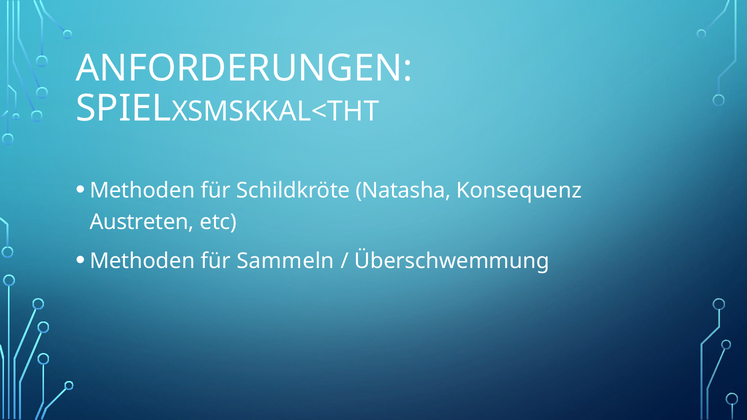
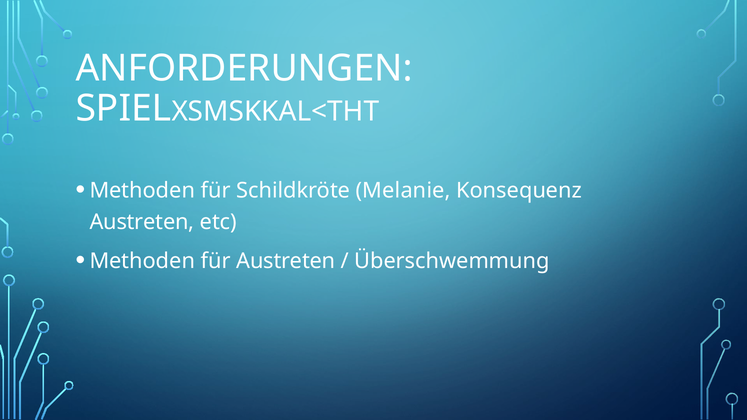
Natasha: Natasha -> Melanie (403, 191)
für Sammeln: Sammeln -> Austreten (286, 261)
